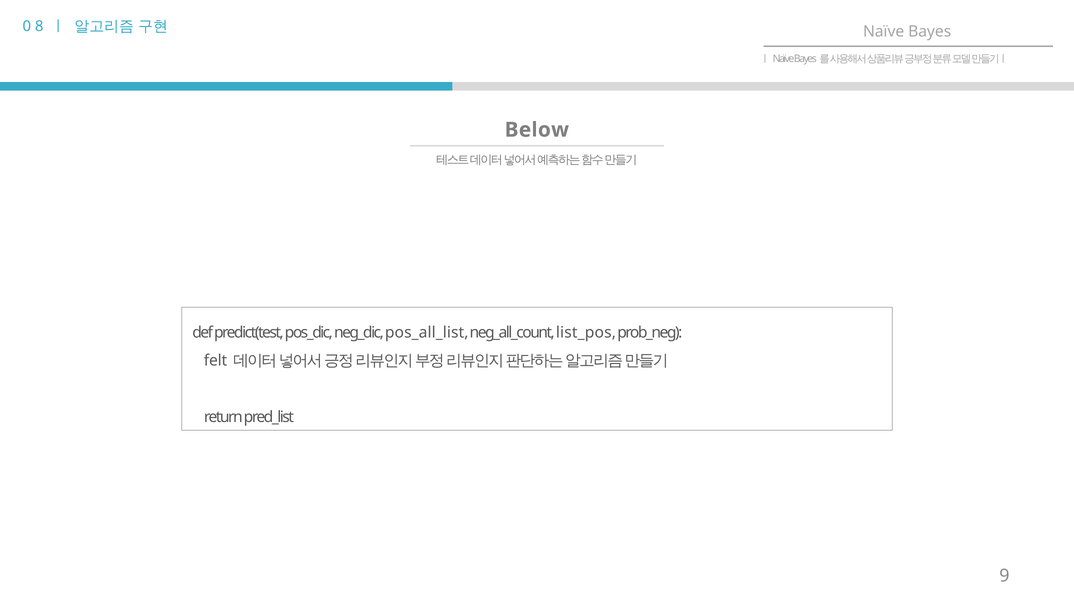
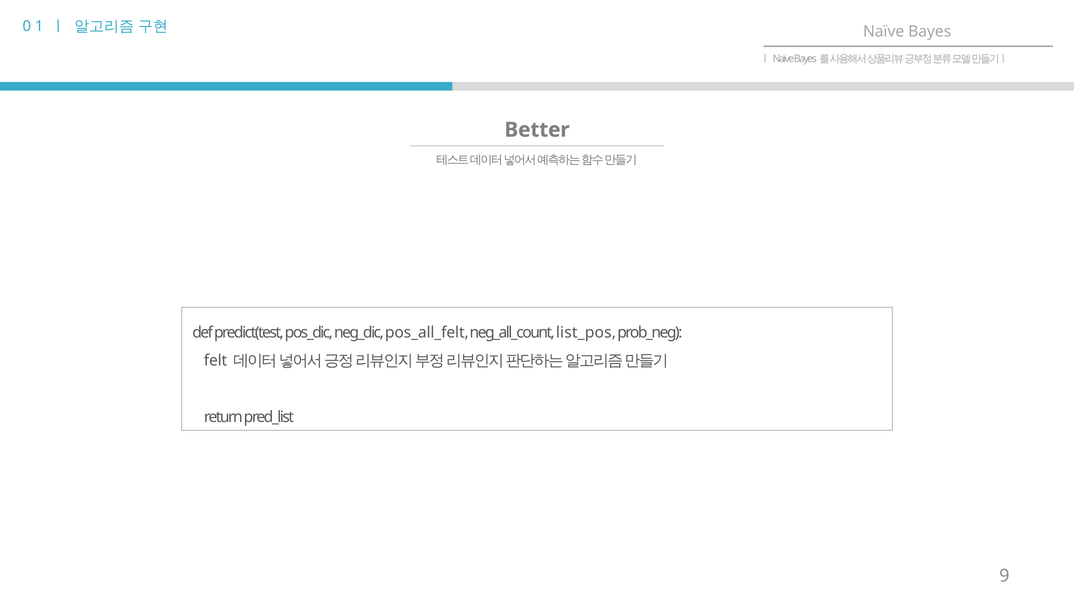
8: 8 -> 1 (39, 26)
Below: Below -> Better (537, 130)
pos_all_list: pos_all_list -> pos_all_felt (427, 332)
